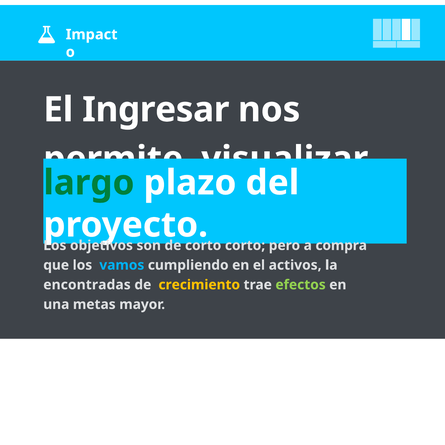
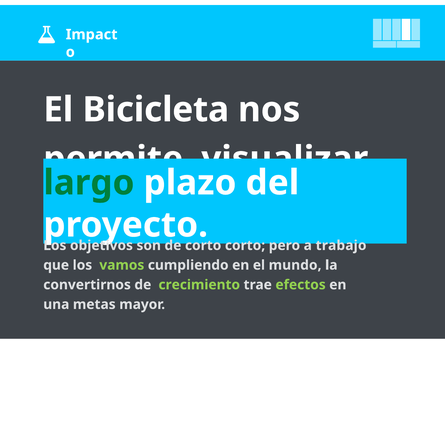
Ingresar: Ingresar -> Bicicleta (156, 110)
compra: compra -> trabajo (341, 245)
vamos colour: light blue -> light green (122, 265)
activos: activos -> mundo (295, 265)
encontradas: encontradas -> convertirnos (87, 285)
crecimiento colour: yellow -> light green (199, 285)
